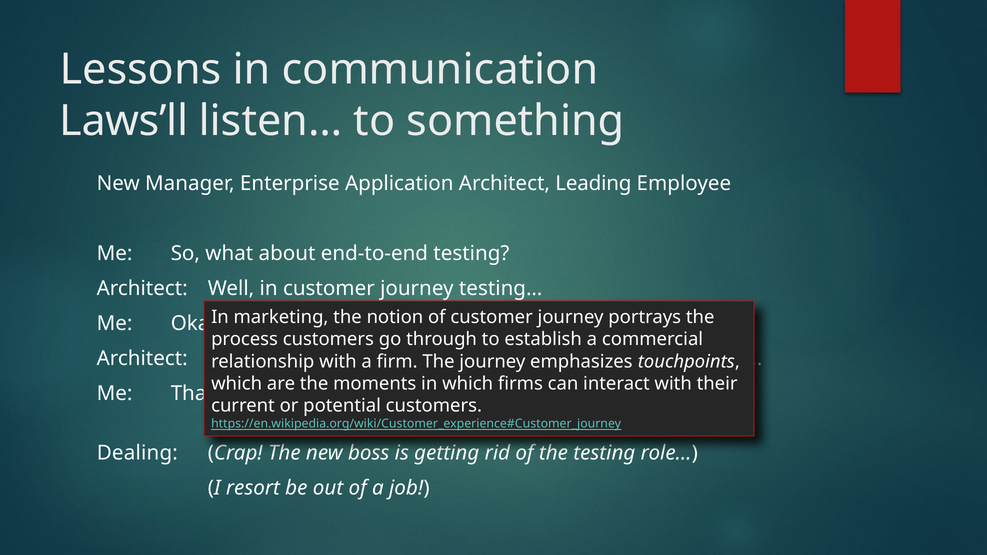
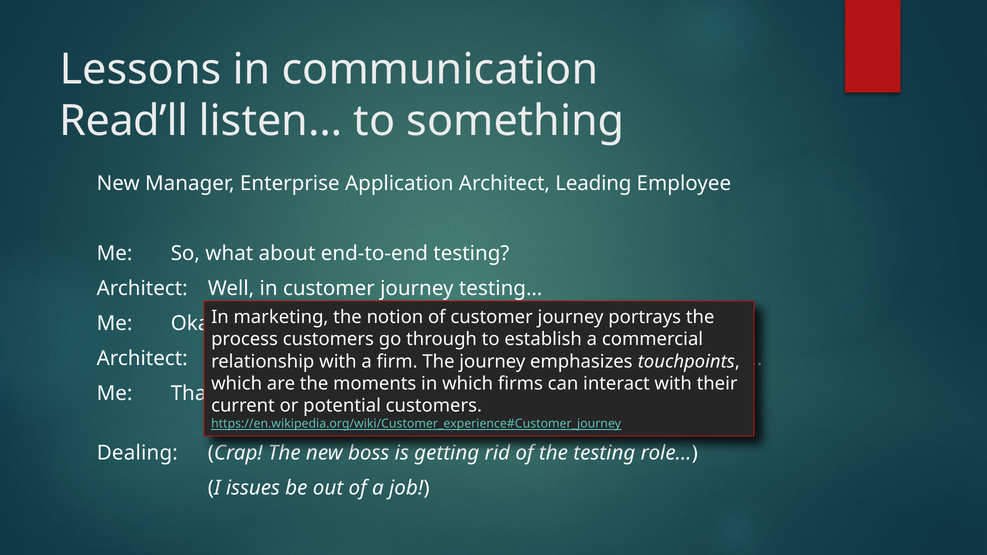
Laws’ll: Laws’ll -> Read’ll (124, 121)
resort: resort -> issues (253, 488)
